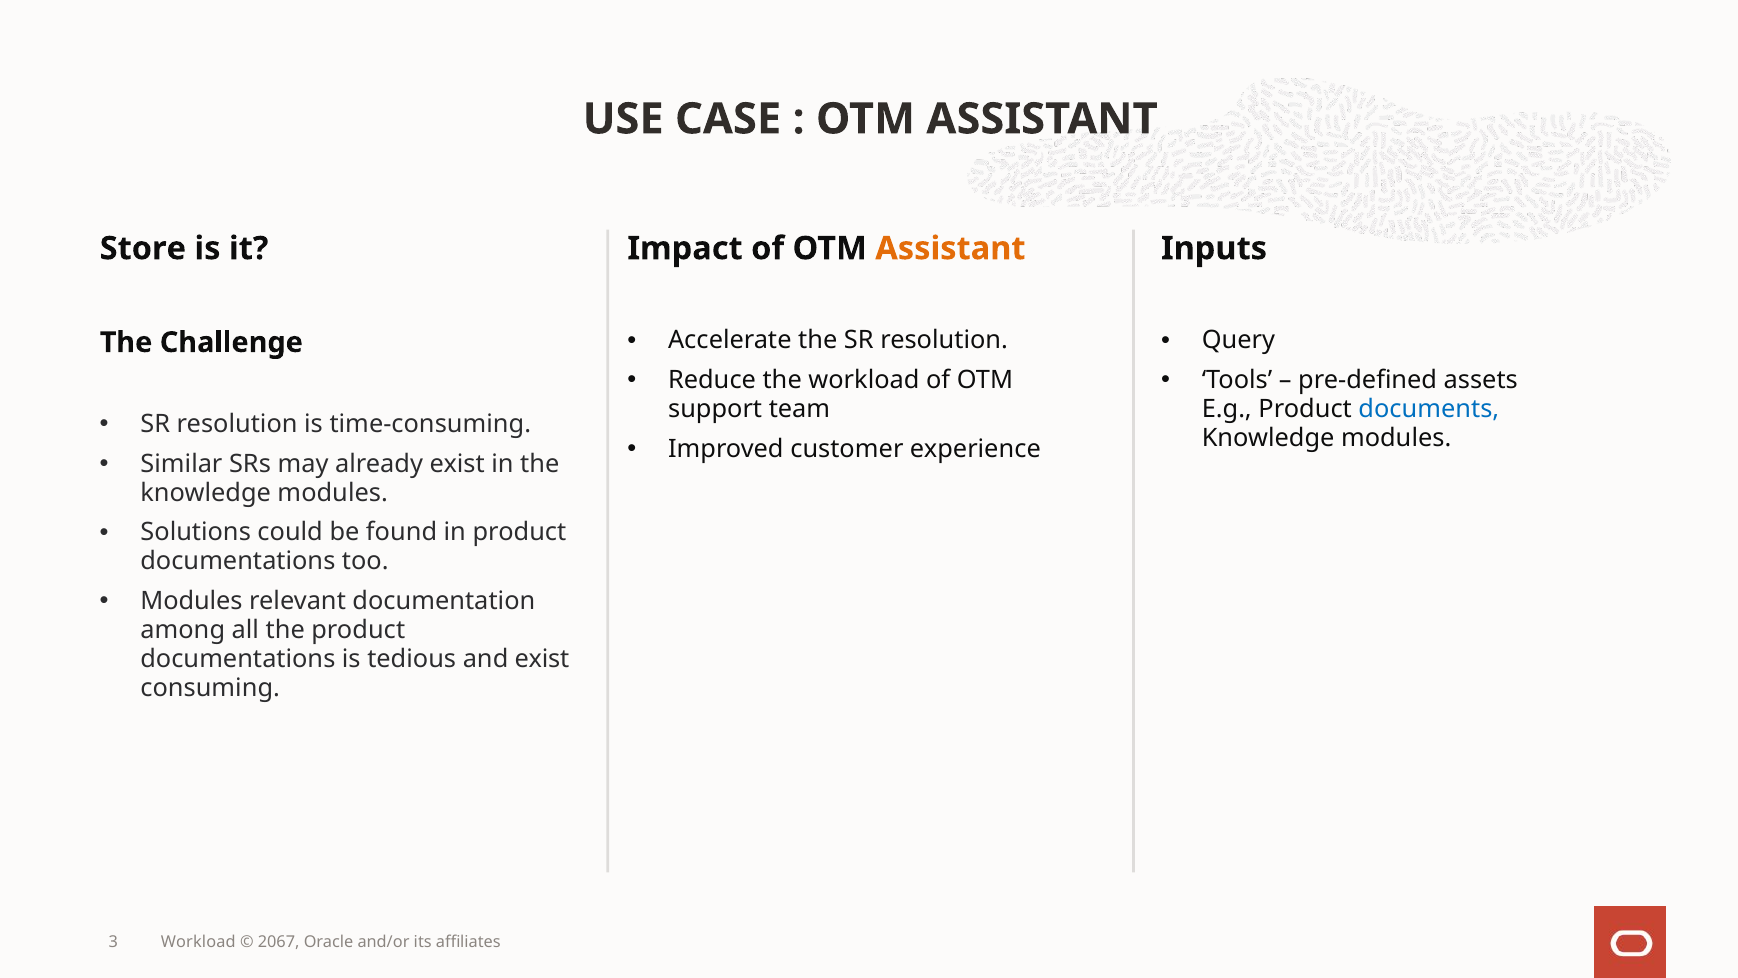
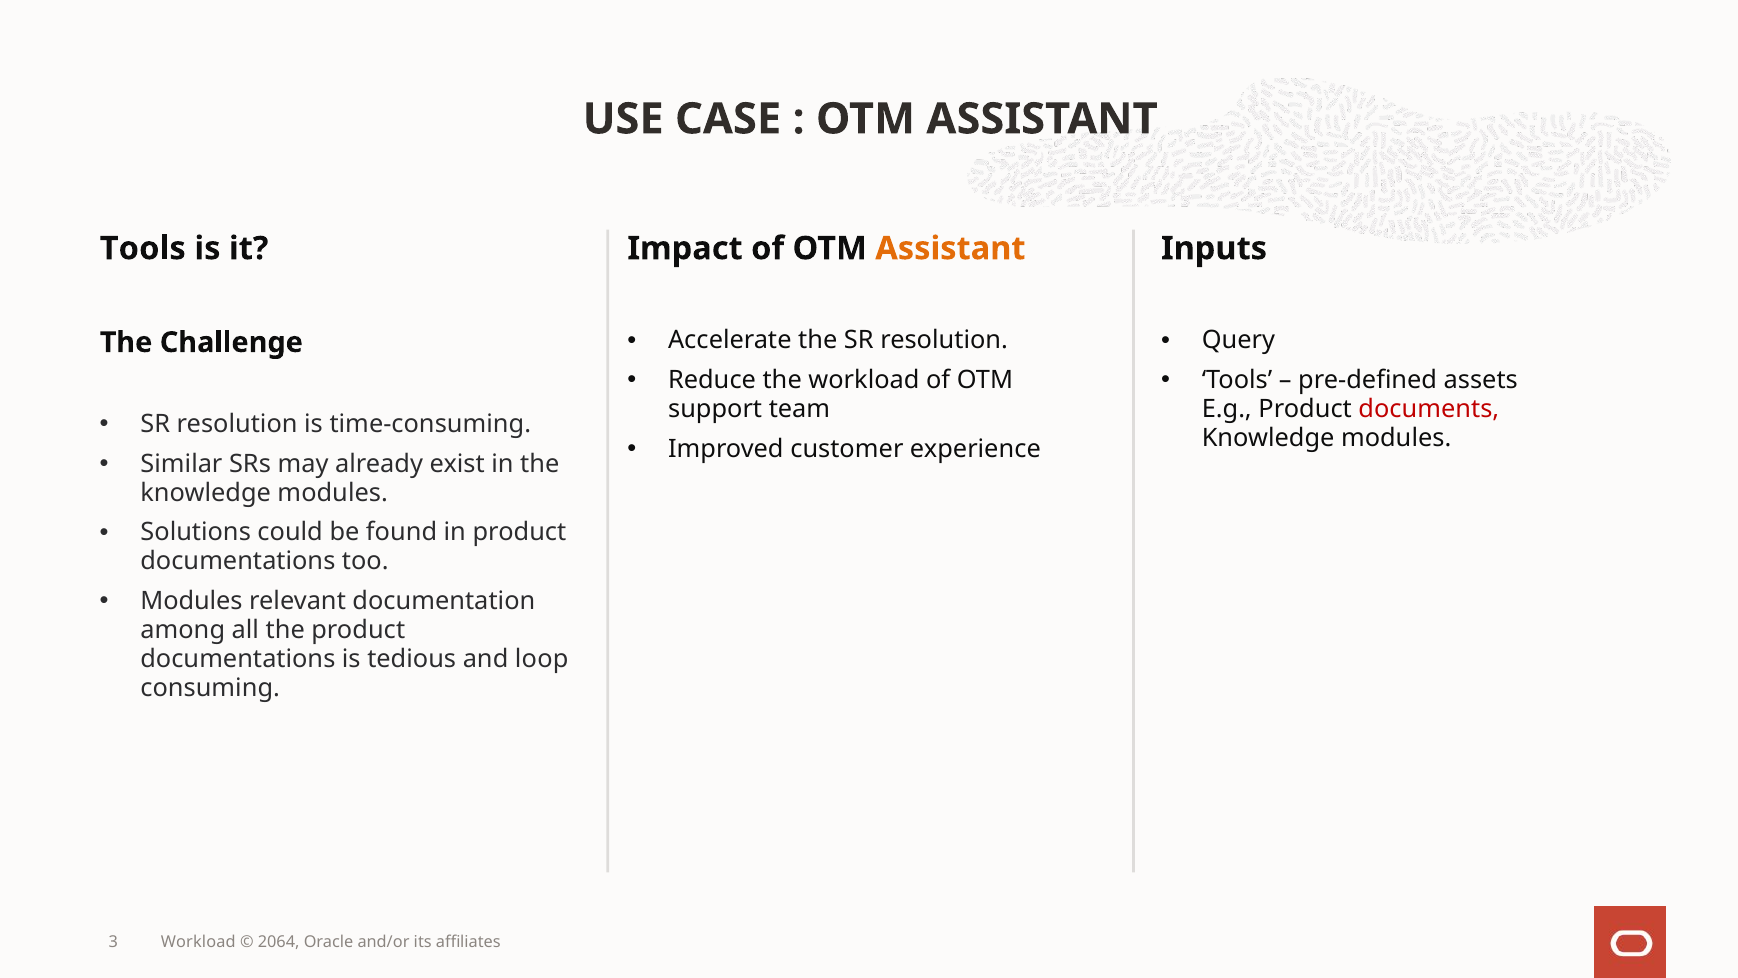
Store: Store -> Tools (143, 248)
documents colour: blue -> red (1429, 409)
and exist: exist -> loop (542, 659)
2067: 2067 -> 2064 (279, 942)
